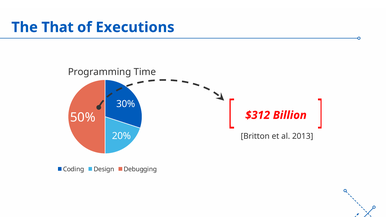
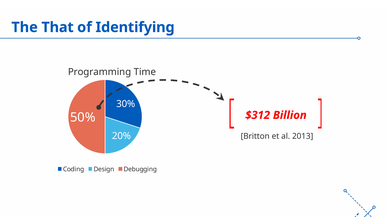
Executions: Executions -> Identifying (135, 27)
